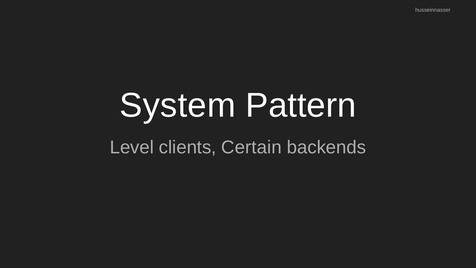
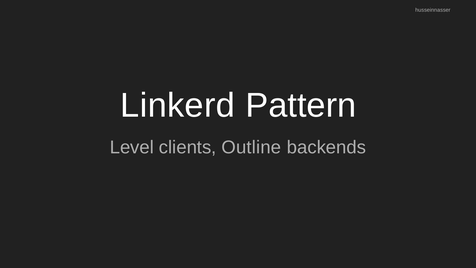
System: System -> Linkerd (178, 105)
Certain: Certain -> Outline (251, 147)
